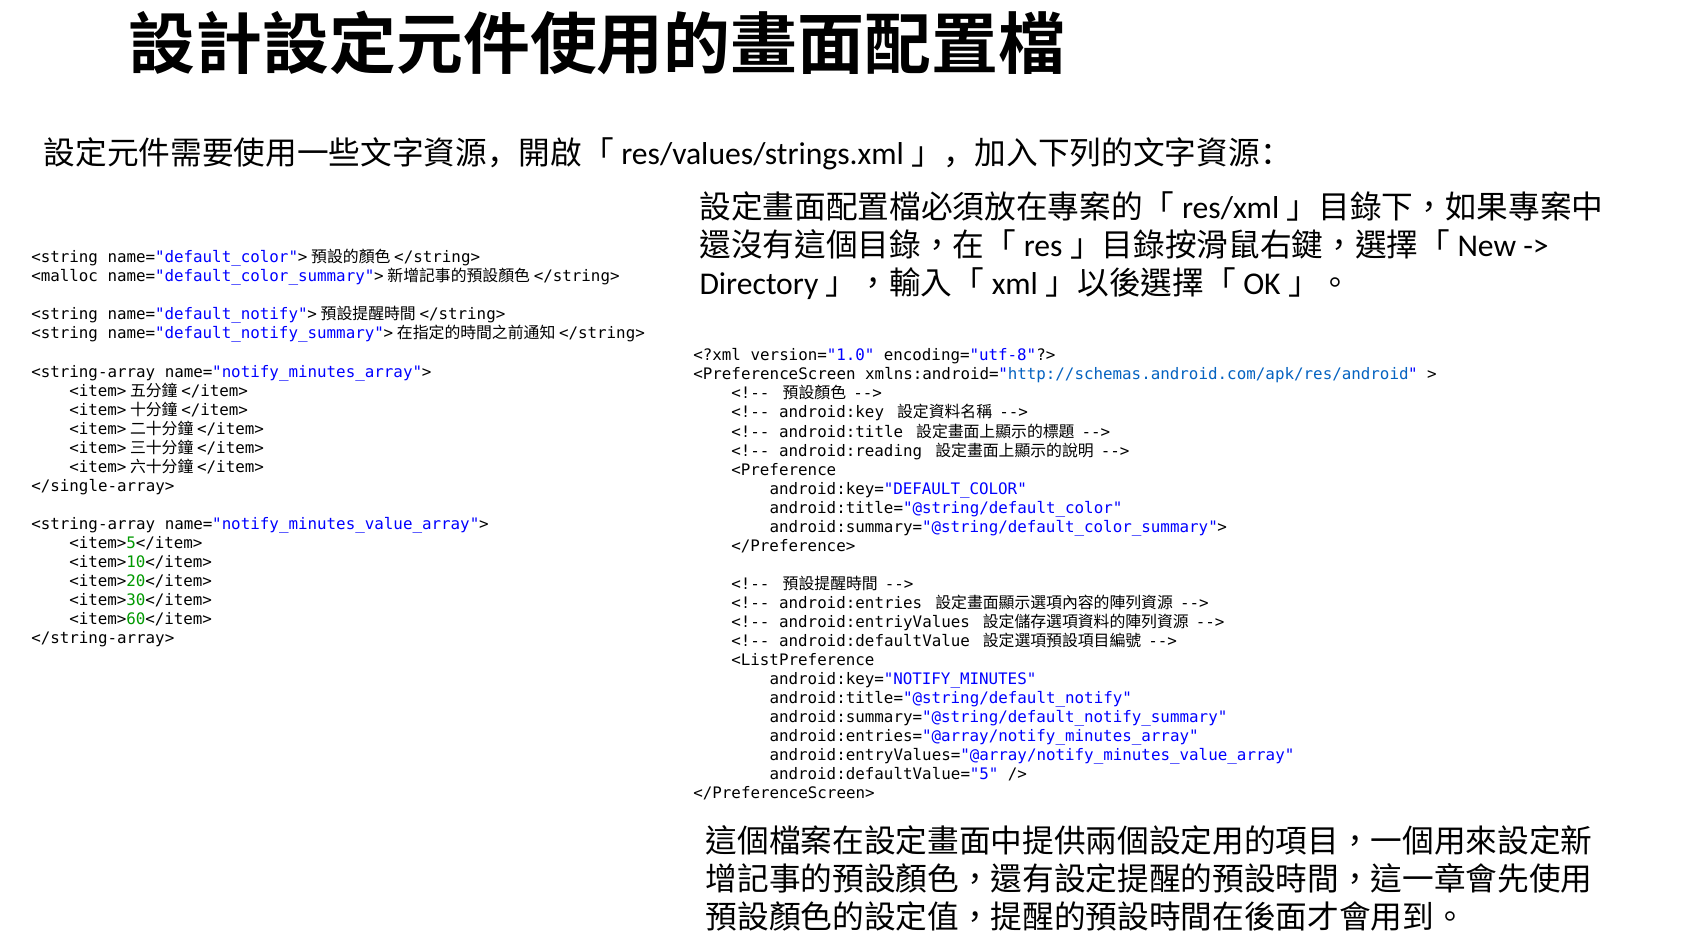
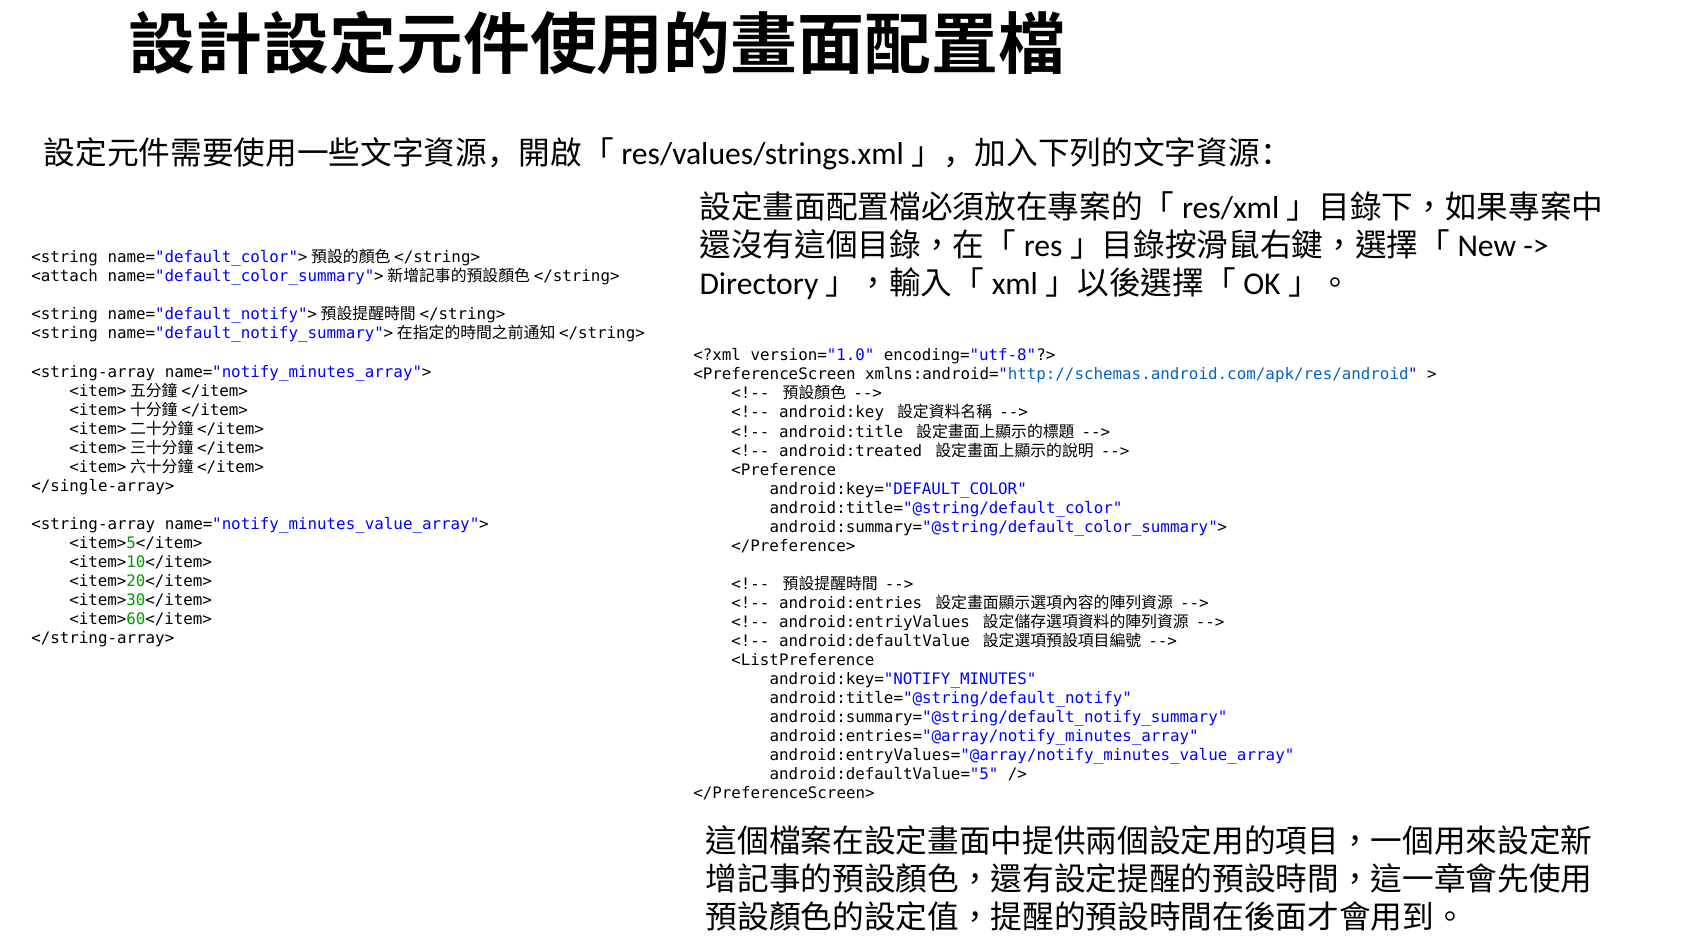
<malloc: <malloc -> <attach (65, 277)
android:reading: android:reading -> android:treated (851, 451)
